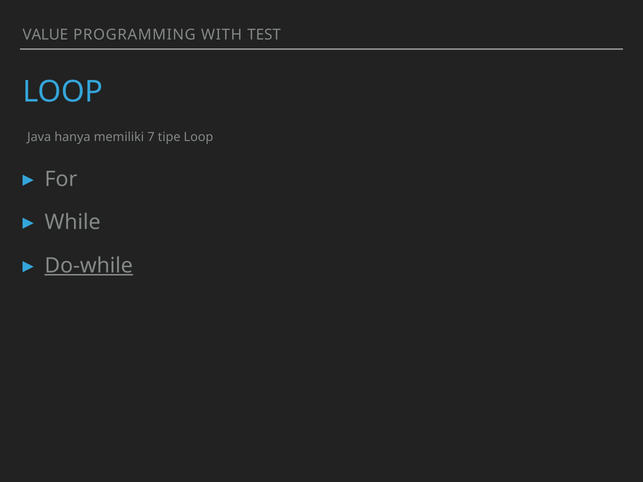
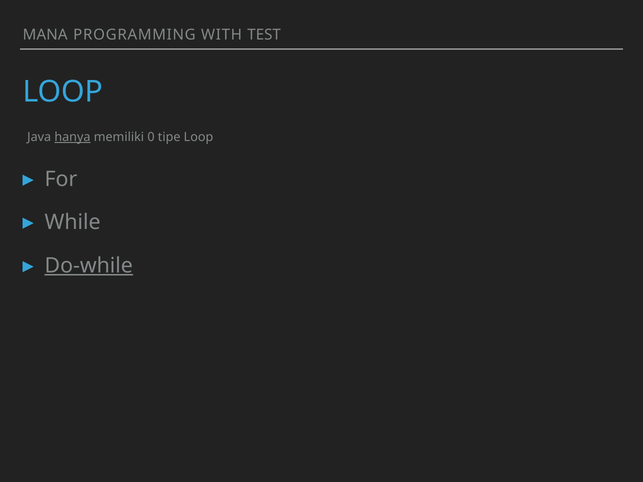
VALUE: VALUE -> MANA (45, 35)
hanya underline: none -> present (72, 137)
7: 7 -> 0 (151, 137)
